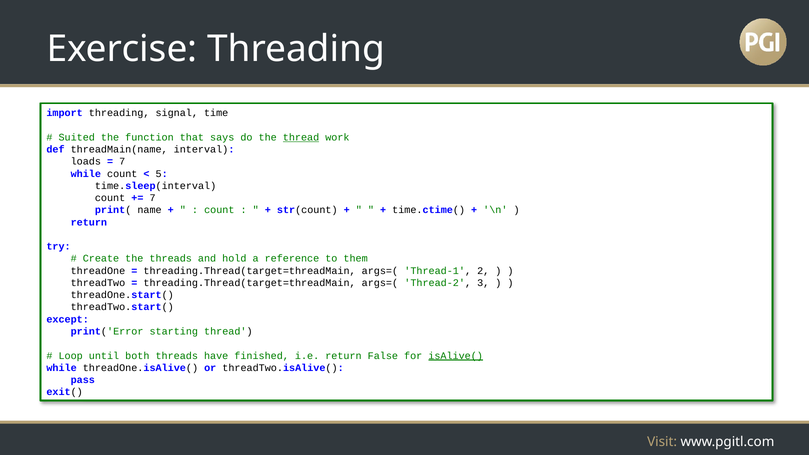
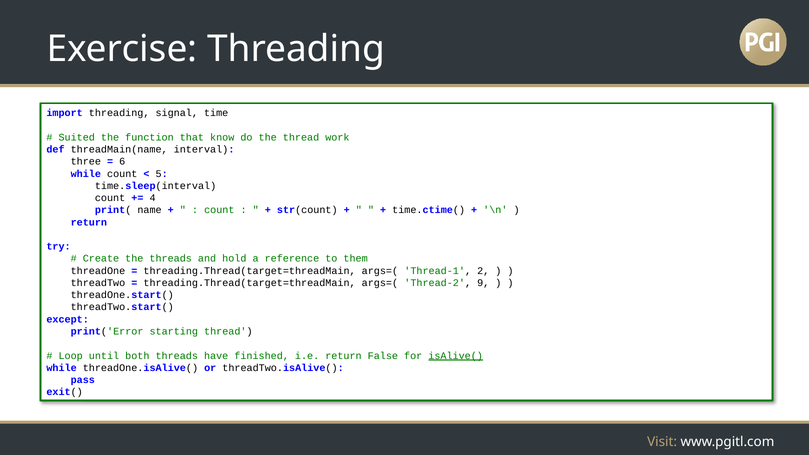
says: says -> know (222, 137)
thread underline: present -> none (301, 137)
loads: loads -> three (86, 162)
7: 7 -> 6 (122, 162)
7: 7 -> 4 (153, 198)
3: 3 -> 9 (483, 283)
